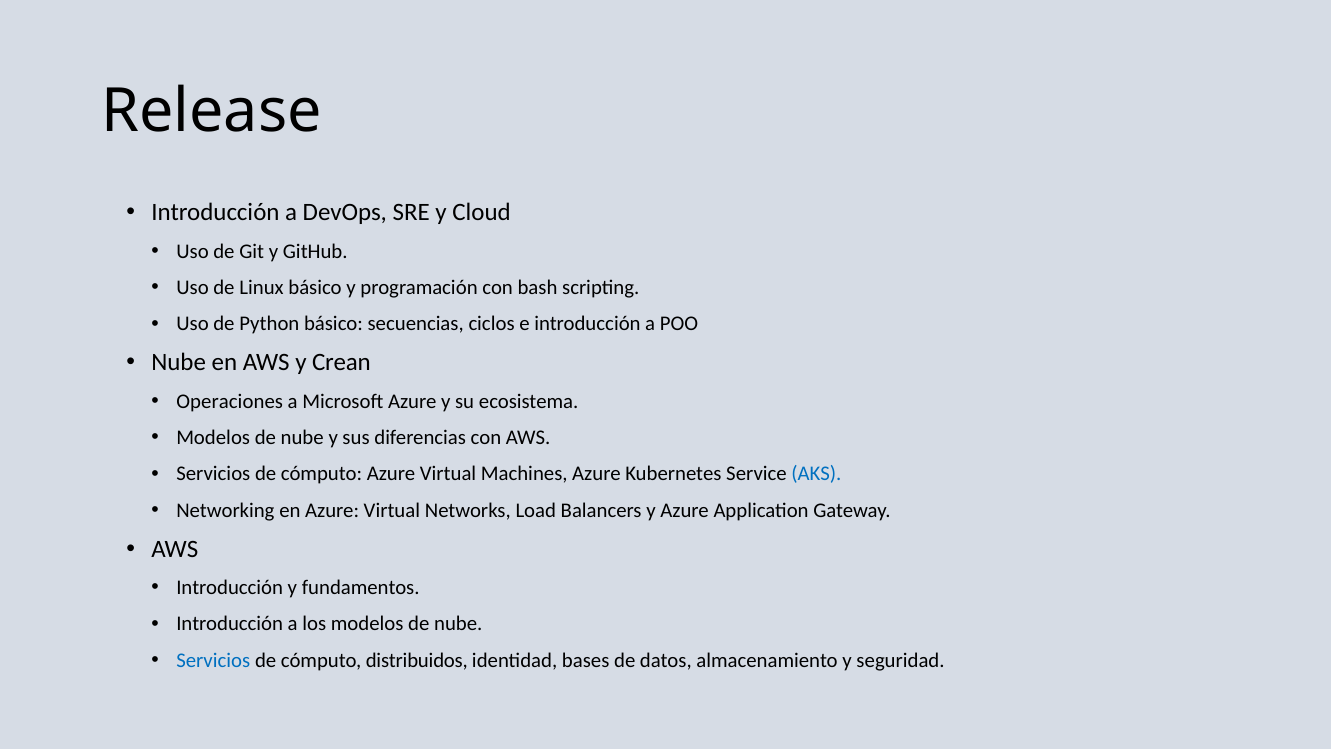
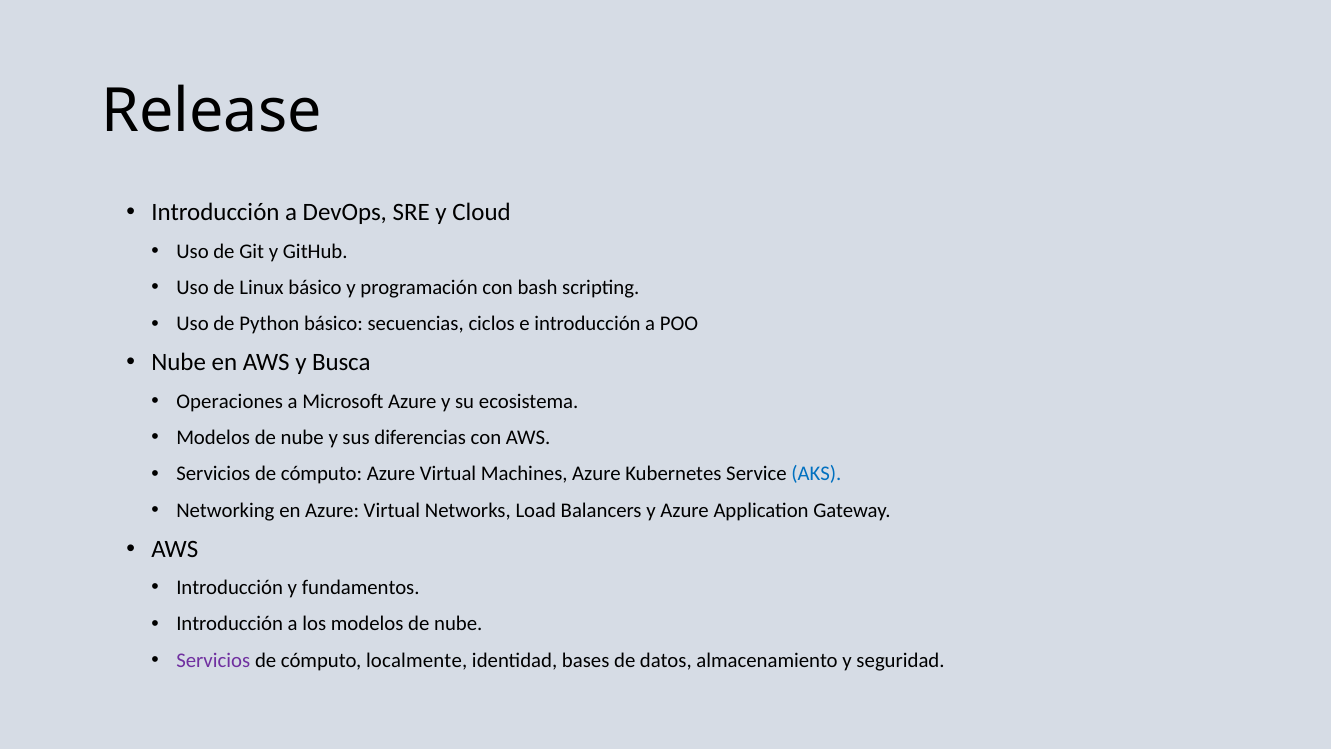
Crean: Crean -> Busca (341, 362)
Servicios colour: blue -> purple (213, 660)
distribuidos: distribuidos -> localmente (417, 660)
